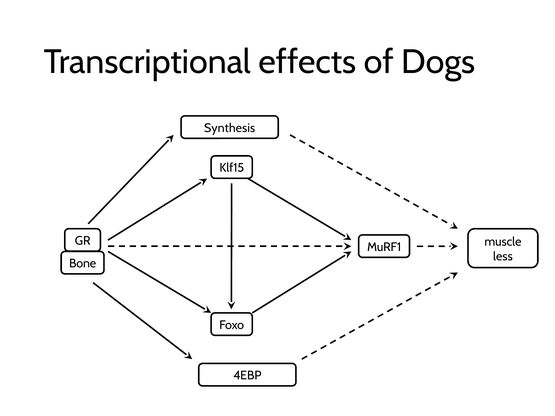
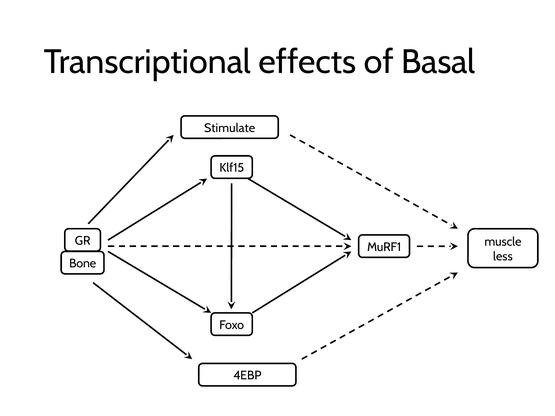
Dogs: Dogs -> Basal (438, 62)
Synthesis: Synthesis -> Stimulate (230, 128)
